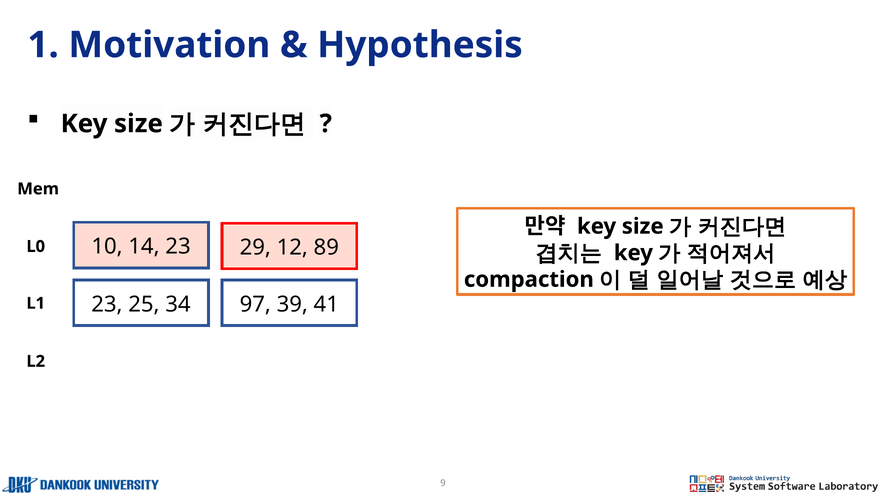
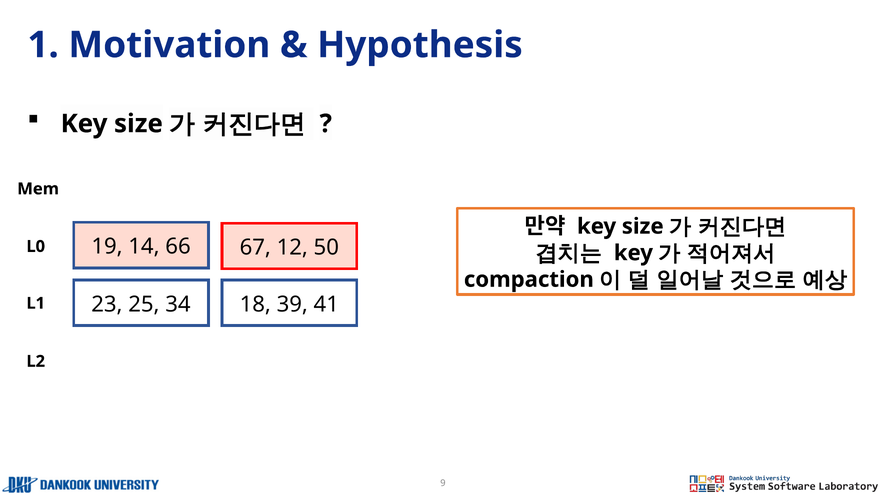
10: 10 -> 19 (107, 247)
14 23: 23 -> 66 (178, 247)
29: 29 -> 67 (255, 248)
89: 89 -> 50 (326, 248)
97: 97 -> 18 (255, 305)
